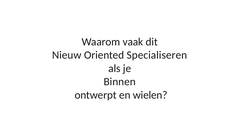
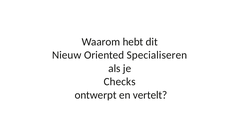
vaak: vaak -> hebt (133, 42)
Binnen: Binnen -> Checks (120, 82)
wielen: wielen -> vertelt (150, 95)
